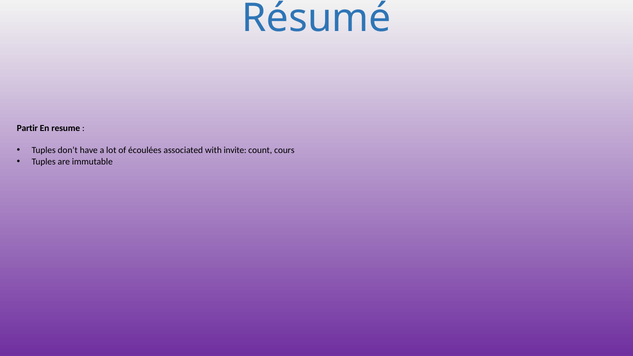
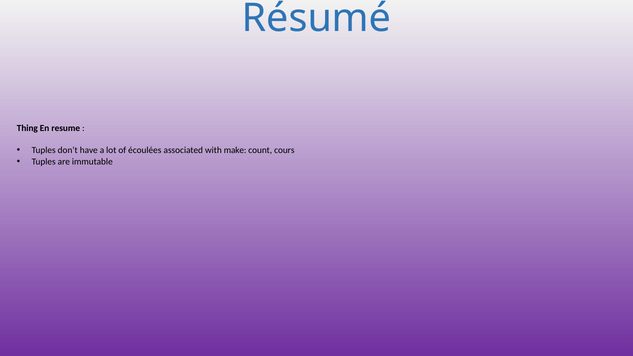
Partir: Partir -> Thing (27, 128)
invite: invite -> make (235, 150)
